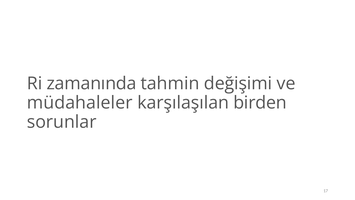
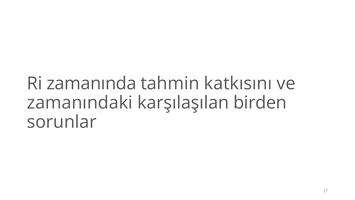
değişimi: değişimi -> katkısını (238, 83)
müdahaleler: müdahaleler -> zamanındaki (80, 103)
